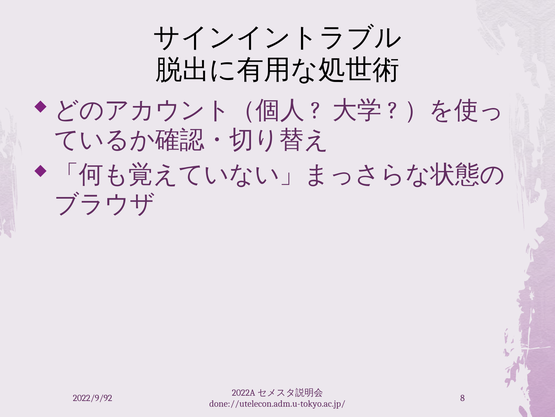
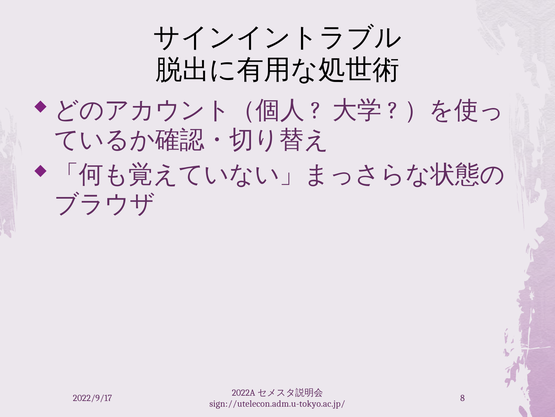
2022/9/92: 2022/9/92 -> 2022/9/17 (92, 398)
done://utelecon.adm.u-tokyo.ac.jp/: done://utelecon.adm.u-tokyo.ac.jp/ -> sign://utelecon.adm.u-tokyo.ac.jp/ (277, 403)
